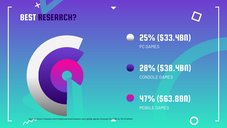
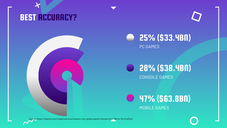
RESEARCH: RESEARCH -> ACCURACY (57, 17)
